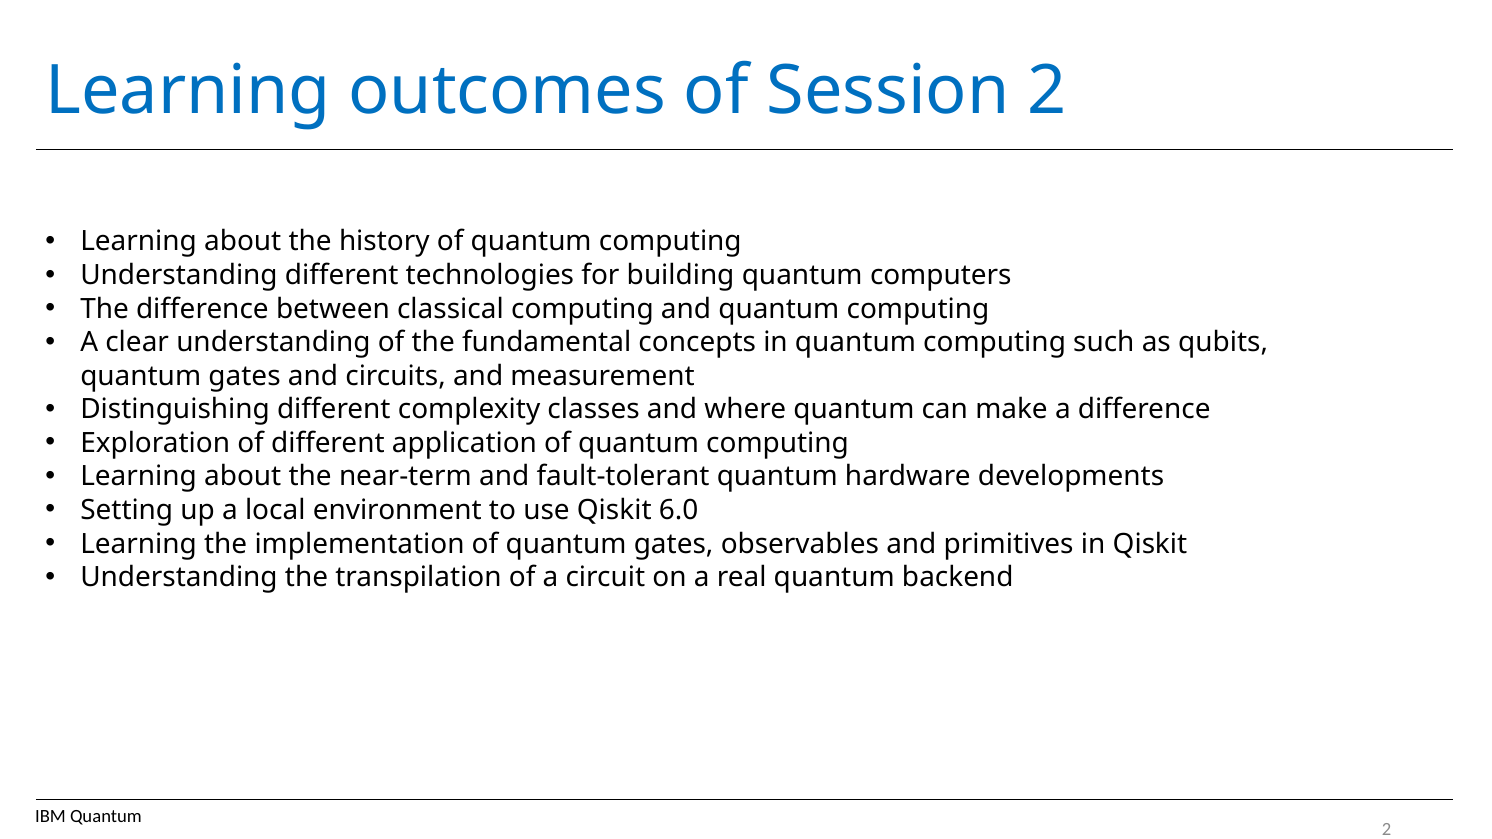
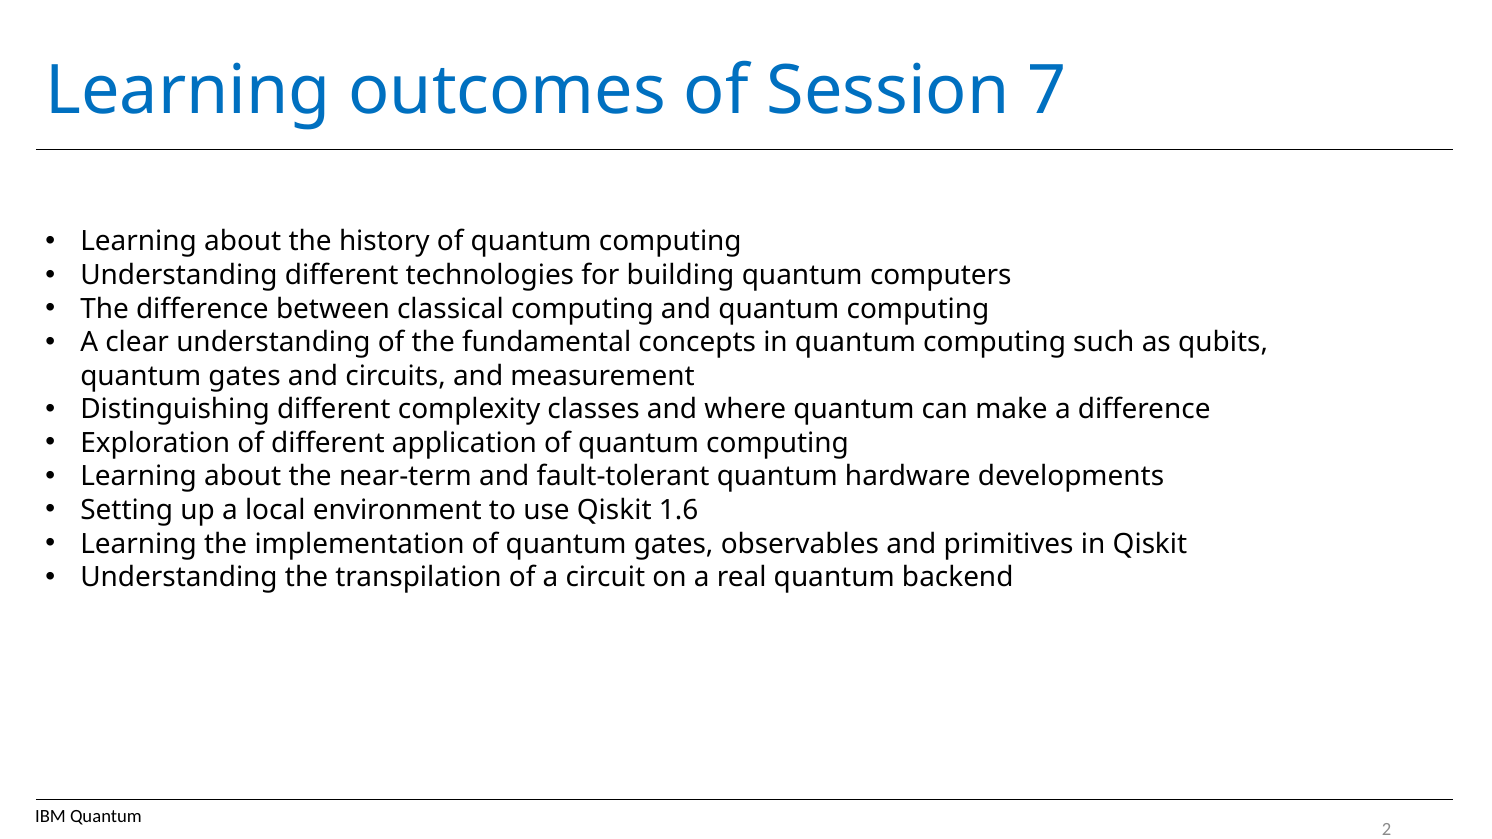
Session 2: 2 -> 7 (1047, 91)
6.0: 6.0 -> 1.6 (679, 510)
